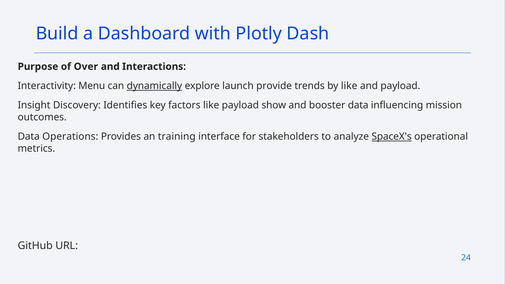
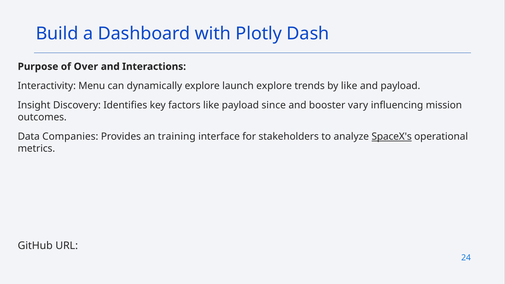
dynamically underline: present -> none (154, 86)
launch provide: provide -> explore (274, 86)
show: show -> since (274, 105)
booster data: data -> vary (358, 105)
Operations: Operations -> Companies (70, 137)
